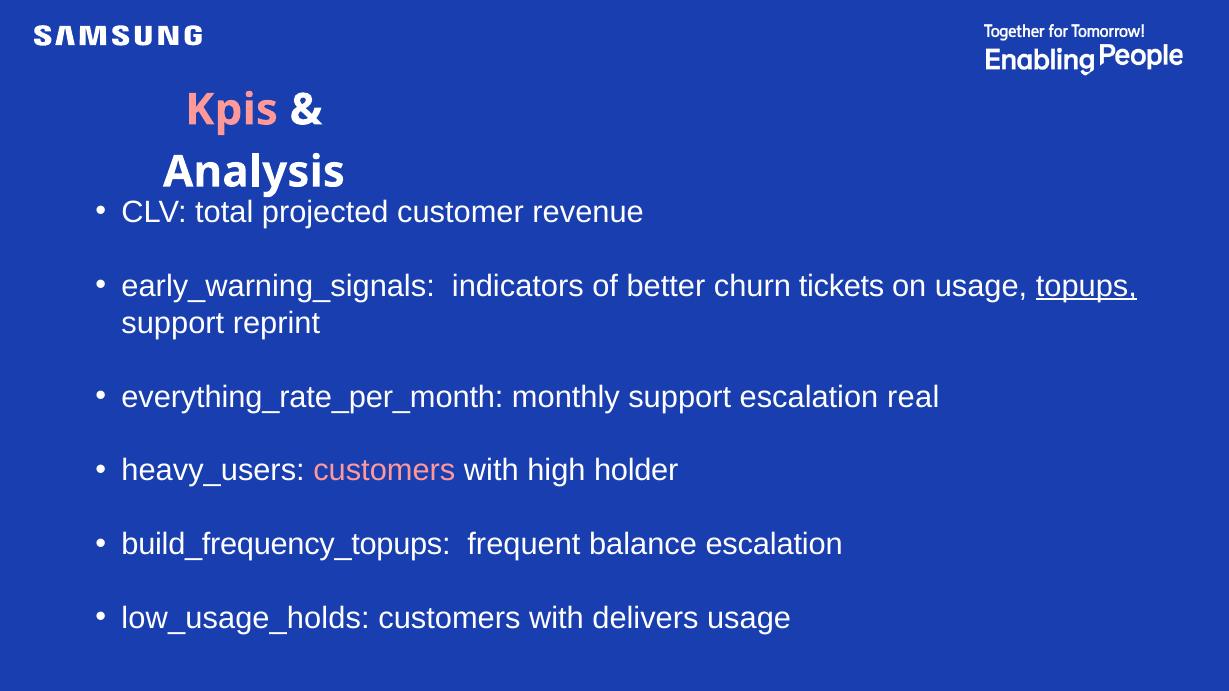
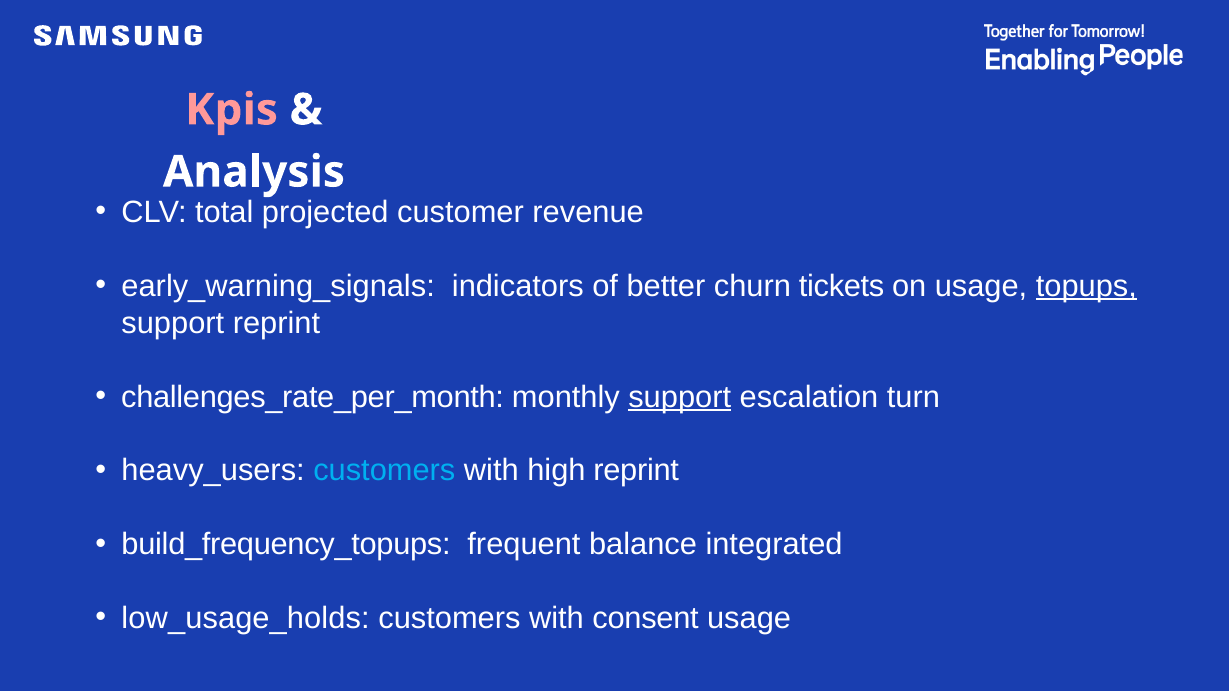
everything_rate_per_month: everything_rate_per_month -> challenges_rate_per_month (313, 397)
support underline: none -> present (680, 397)
real: real -> turn (913, 397)
customers colour: pink -> light blue (384, 471)
high holder: holder -> reprint (636, 471)
balance escalation: escalation -> integrated (774, 545)
delivers: delivers -> consent (646, 619)
